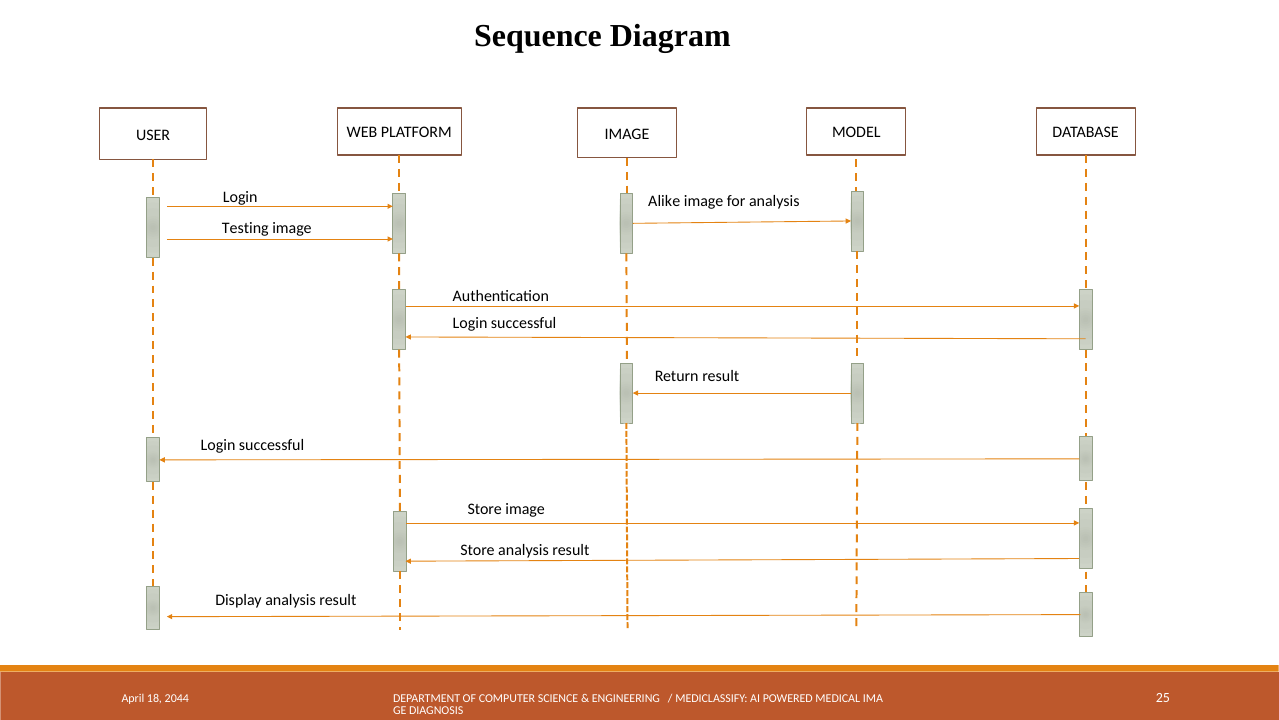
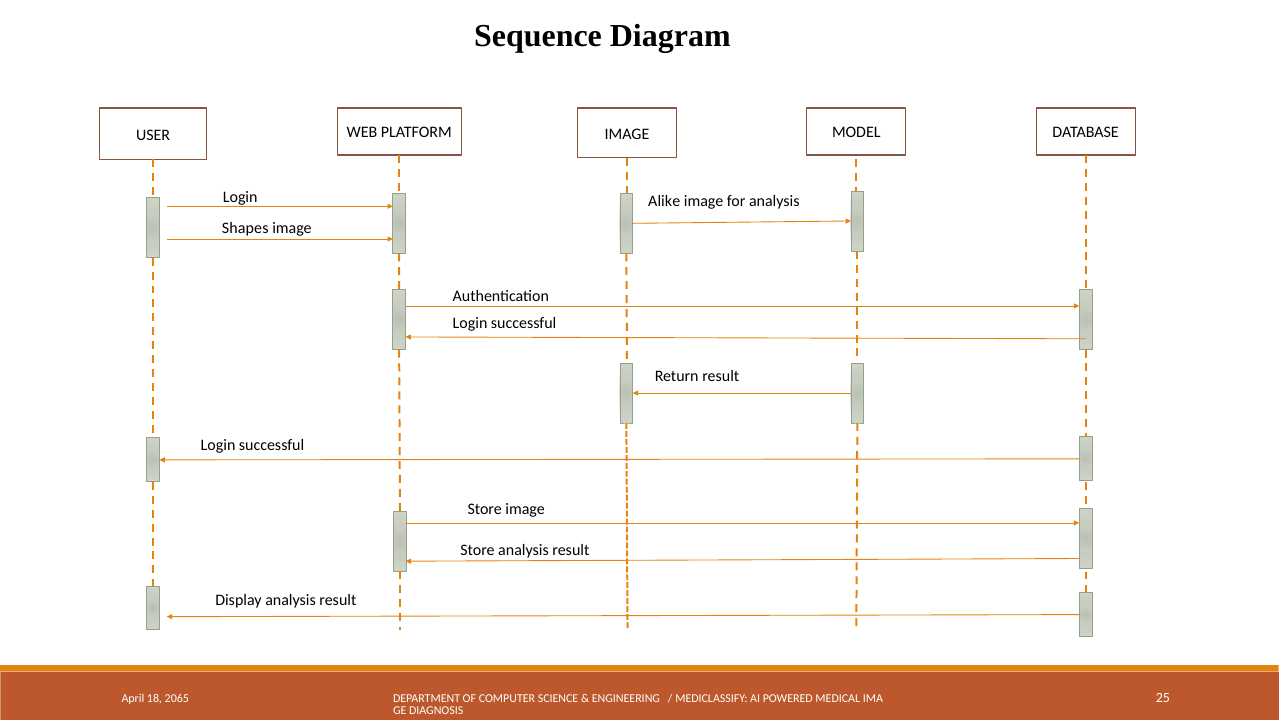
Testing: Testing -> Shapes (245, 228)
2044: 2044 -> 2065 (177, 698)
